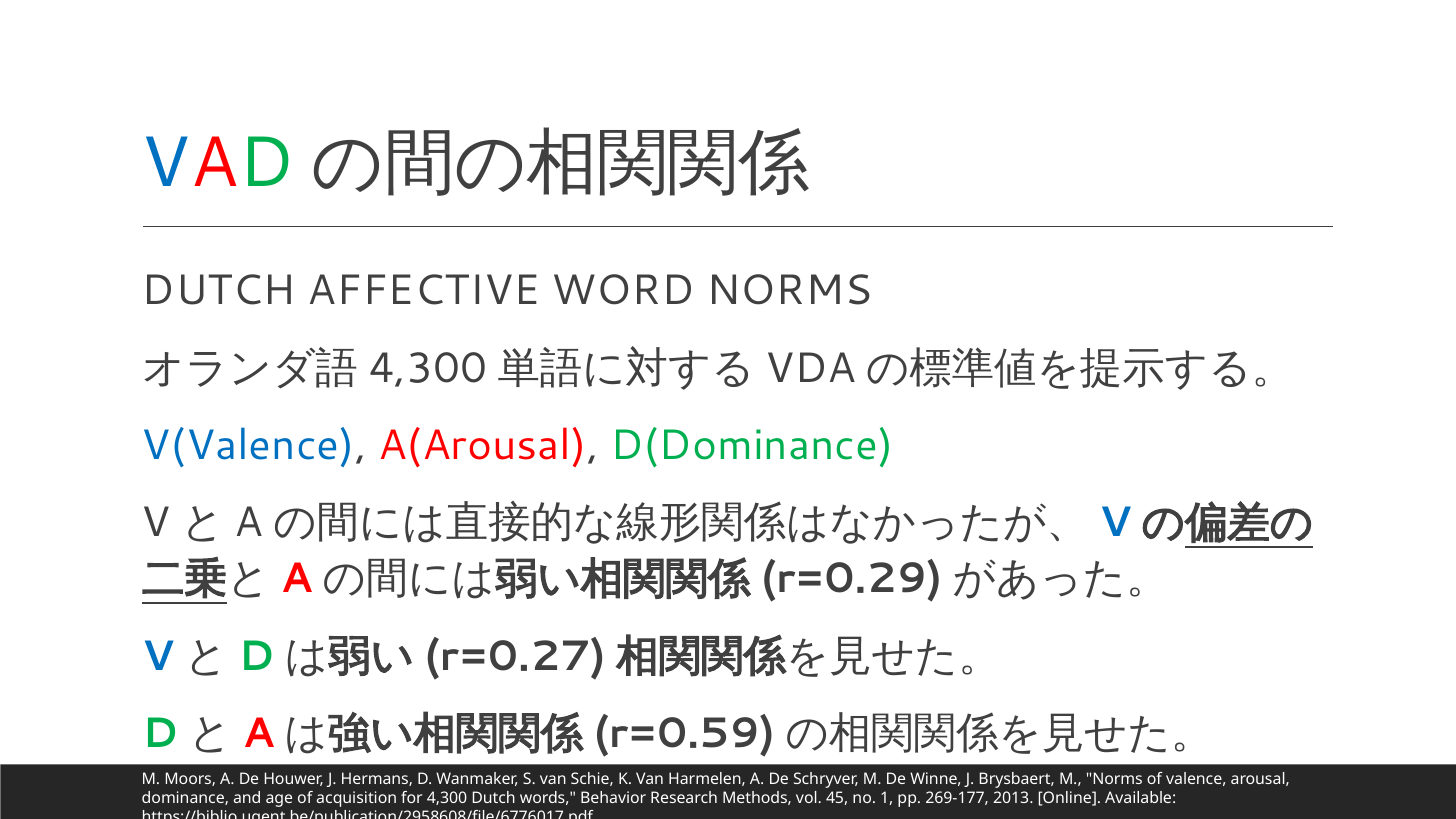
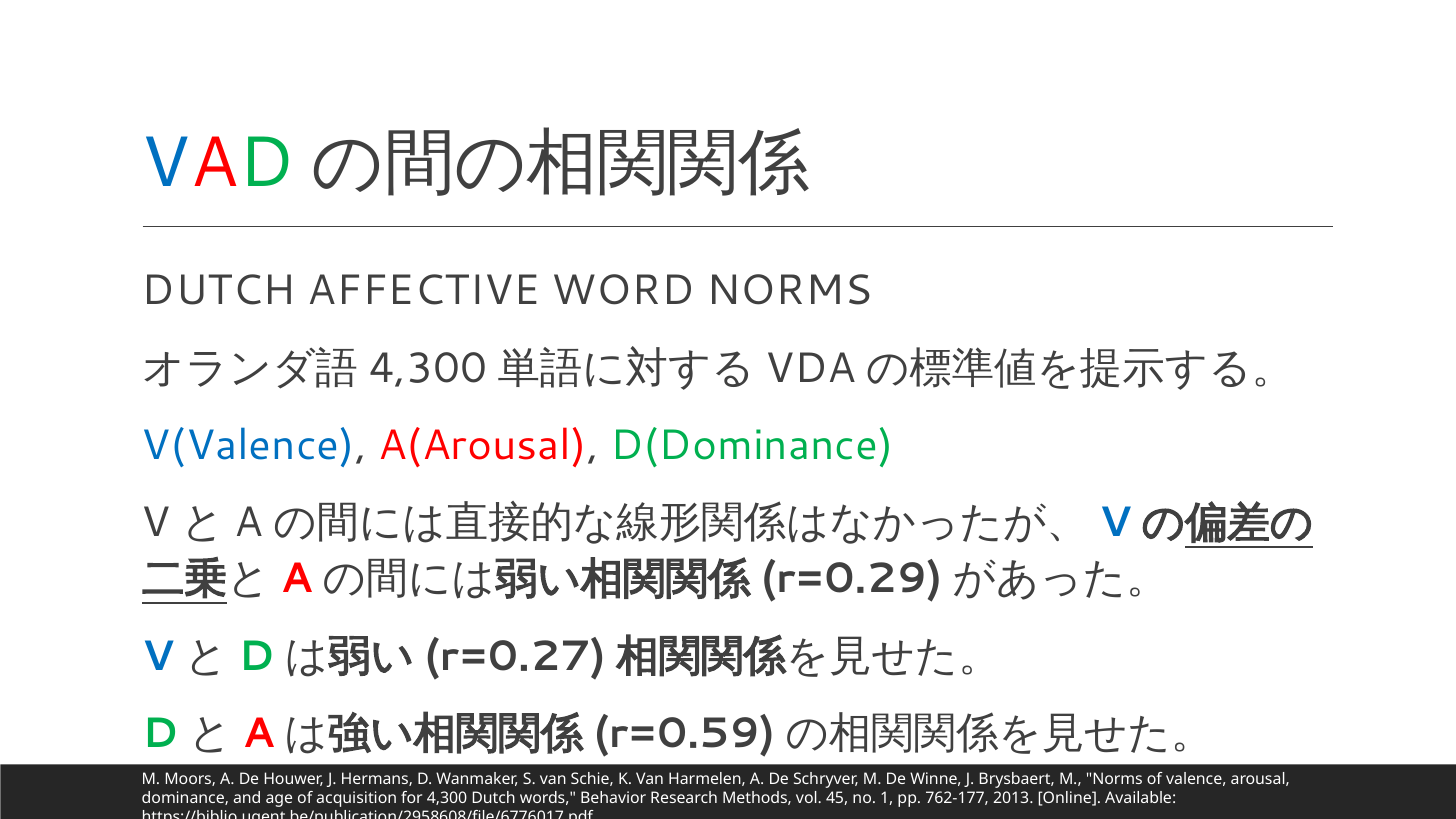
269-177: 269-177 -> 762-177 (957, 798)
